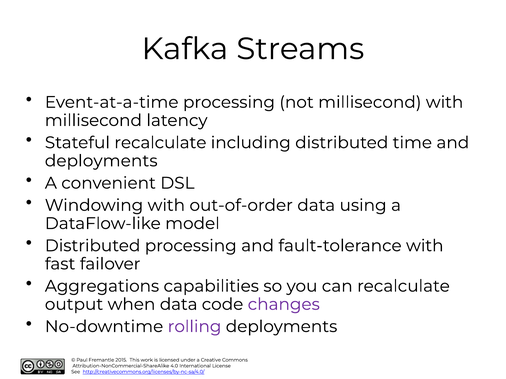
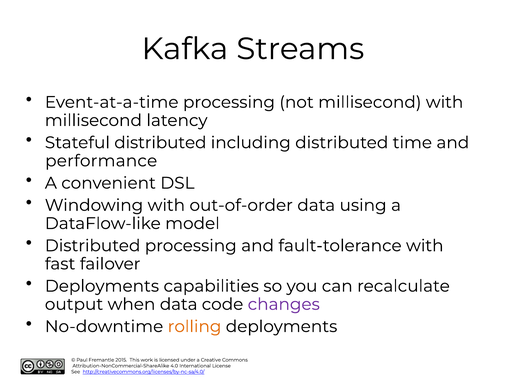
Stateful recalculate: recalculate -> distributed (160, 143)
deployments: deployments -> performance (101, 161)
Aggregations: Aggregations -> Deployments (102, 286)
rolling colour: purple -> orange (195, 327)
